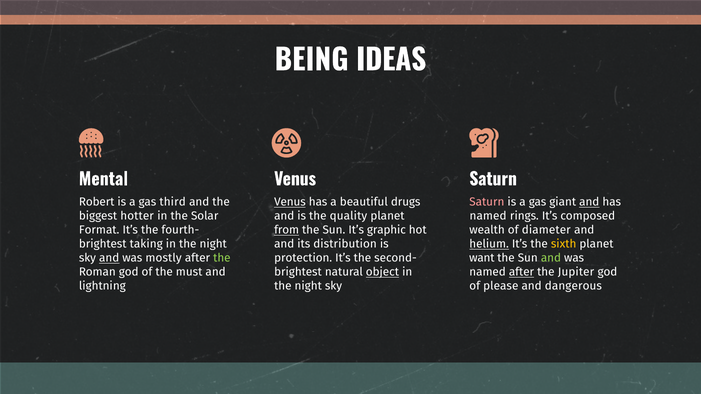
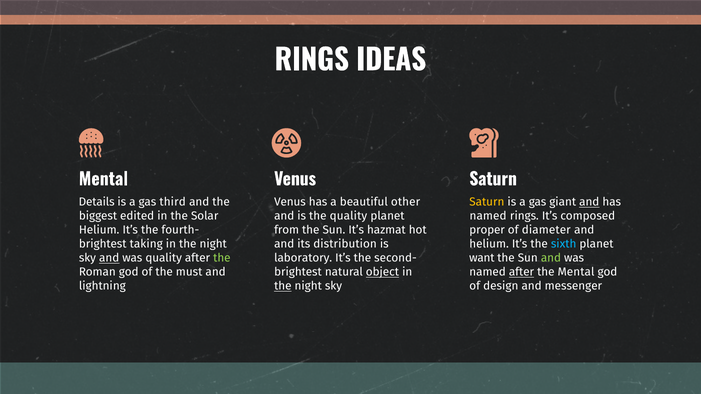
BEING: BEING -> RINGS (312, 61)
Robert: Robert -> Details (97, 202)
Venus underline: present -> none (290, 202)
drugs: drugs -> other (406, 202)
Saturn colour: pink -> yellow (487, 202)
hotter: hotter -> edited (137, 216)
Format: Format -> Helium (99, 230)
from underline: present -> none (287, 230)
graphic: graphic -> hazmat (386, 230)
wealth: wealth -> proper (487, 230)
helium underline: present -> none (489, 244)
sixth colour: yellow -> light blue (564, 244)
was mostly: mostly -> quality (164, 258)
protection: protection -> laboratory (303, 258)
the Jupiter: Jupiter -> Mental (576, 272)
the underline: none -> present (283, 286)
please: please -> design (501, 286)
dangerous: dangerous -> messenger (573, 286)
